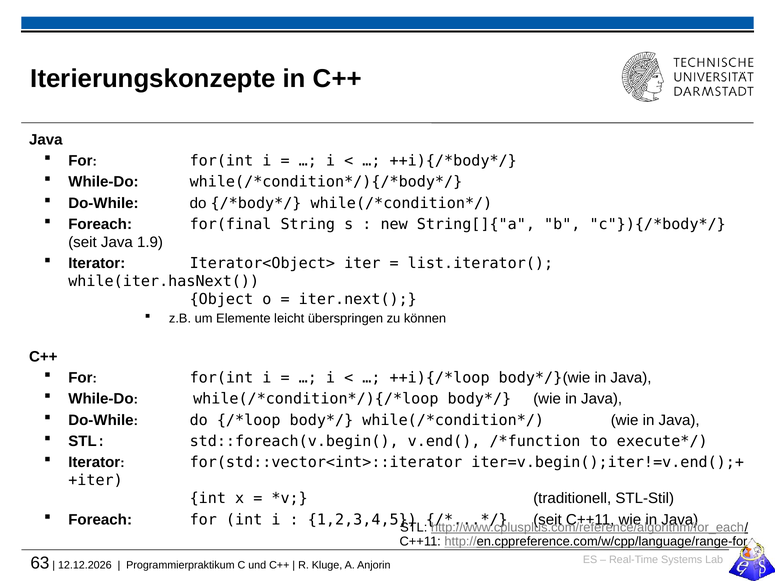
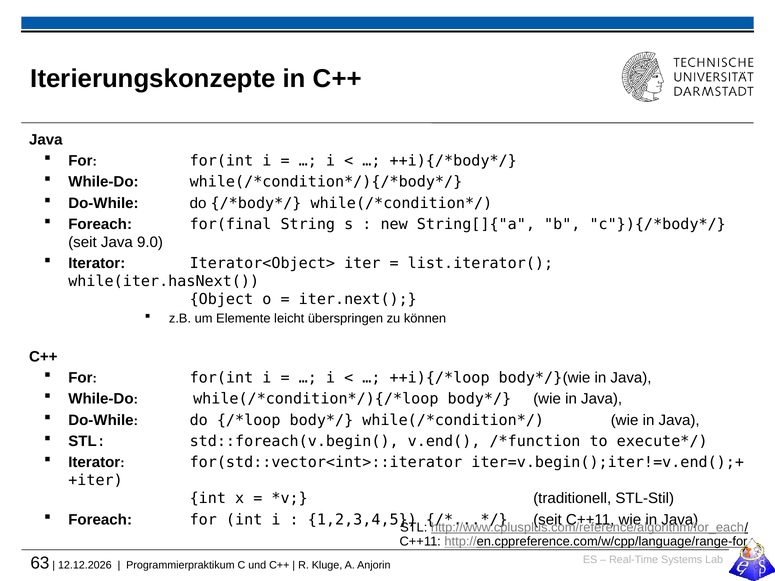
1.9: 1.9 -> 9.0 (150, 242)
